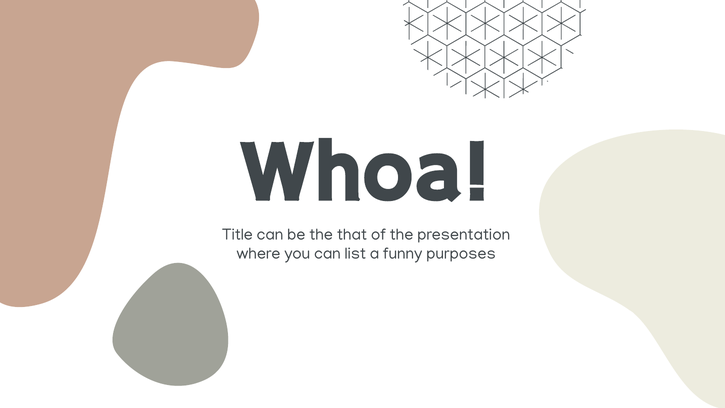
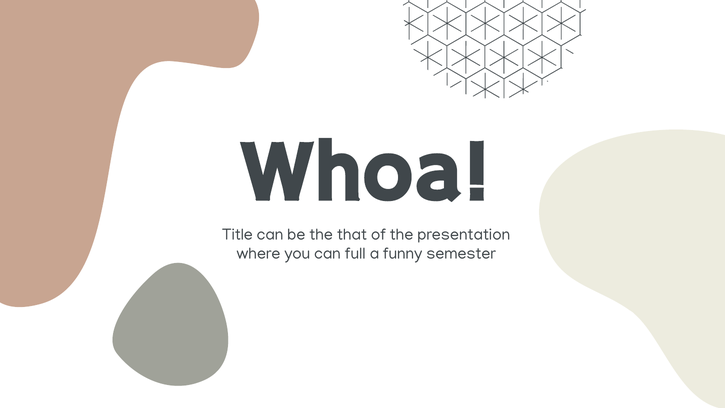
list: list -> full (355, 253)
purposes: purposes -> semester (461, 253)
